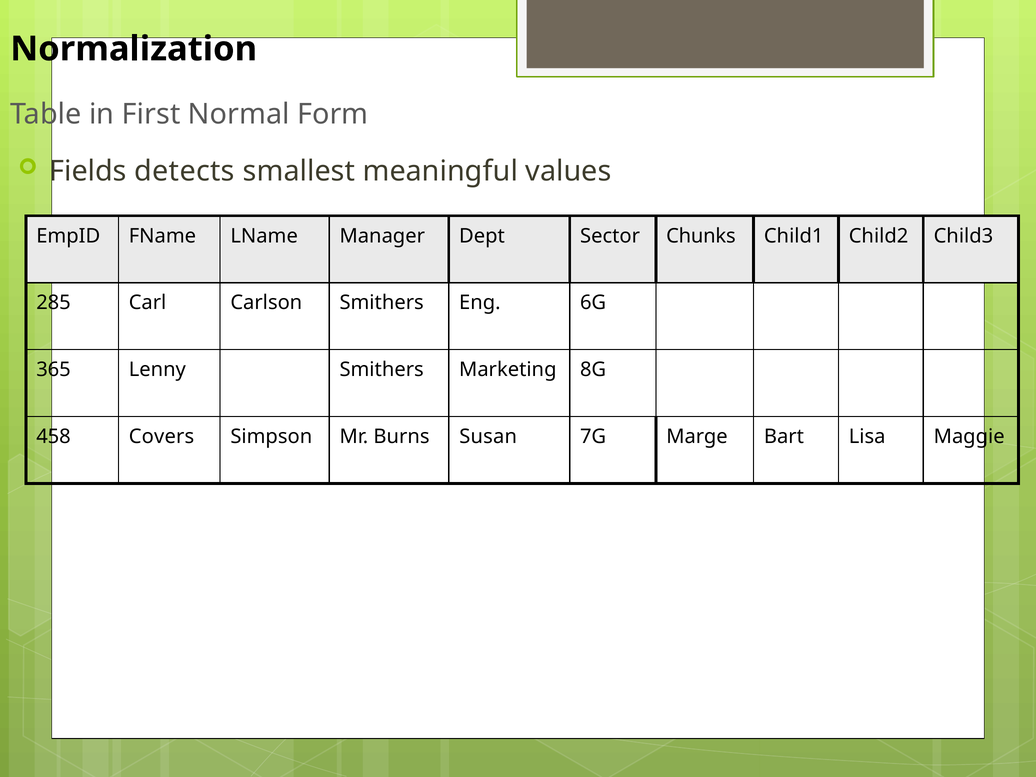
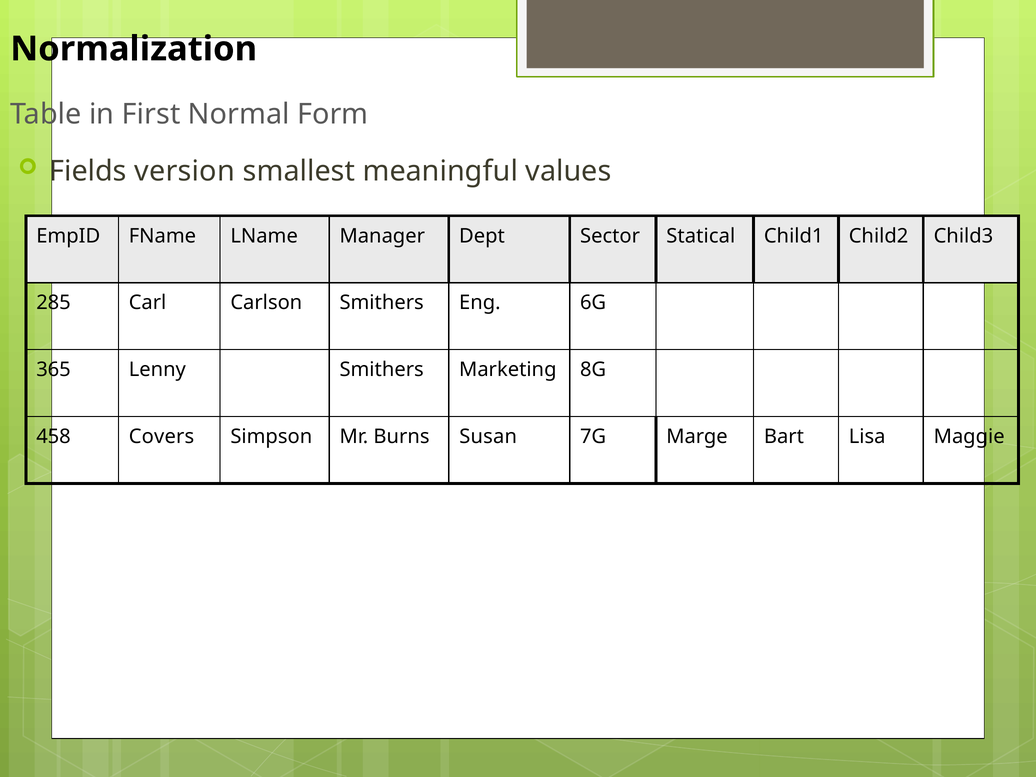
detects: detects -> version (185, 171)
Chunks: Chunks -> Statical (701, 236)
